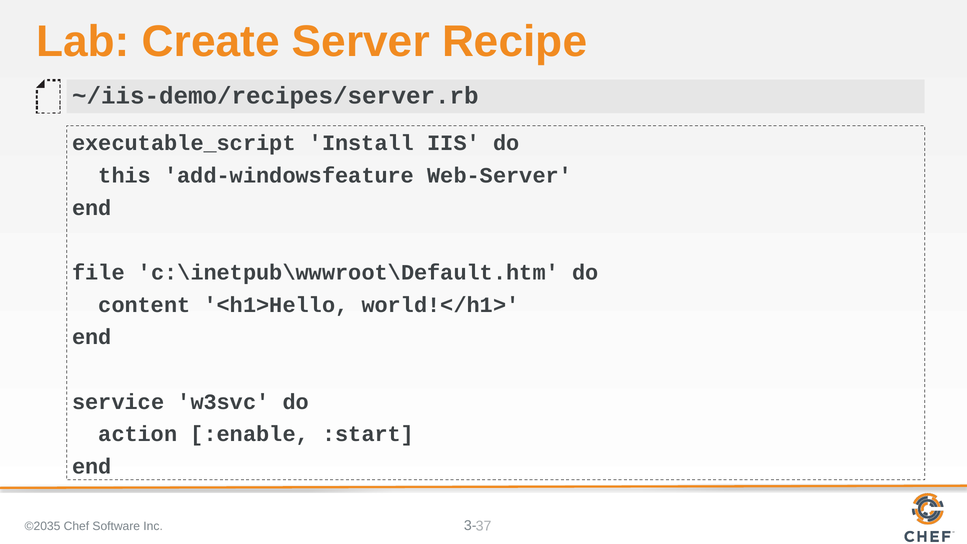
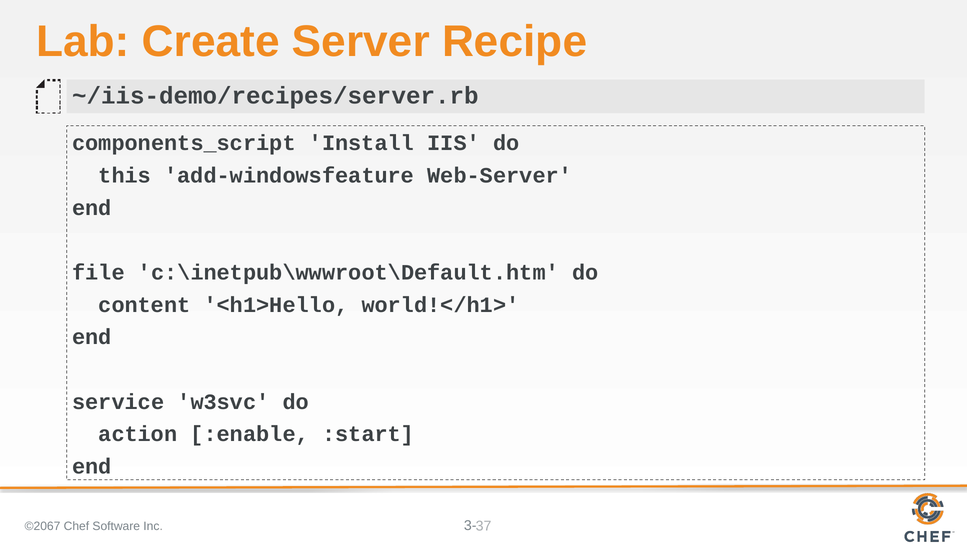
executable_script: executable_script -> components_script (184, 143)
©2035: ©2035 -> ©2067 (43, 526)
